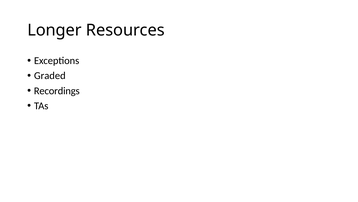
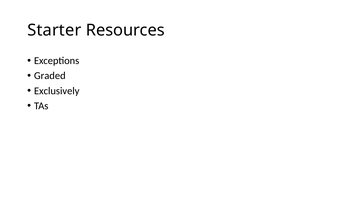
Longer: Longer -> Starter (54, 30)
Recordings: Recordings -> Exclusively (57, 91)
